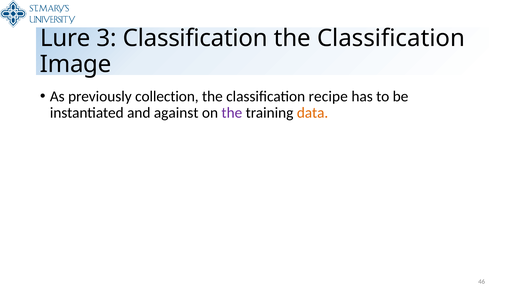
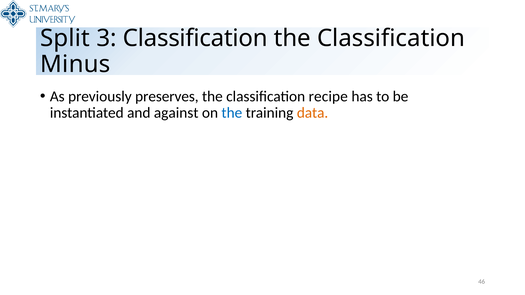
Lure: Lure -> Split (65, 38)
Image: Image -> Minus (75, 64)
collection: collection -> preserves (167, 96)
the colour: purple -> blue (232, 113)
